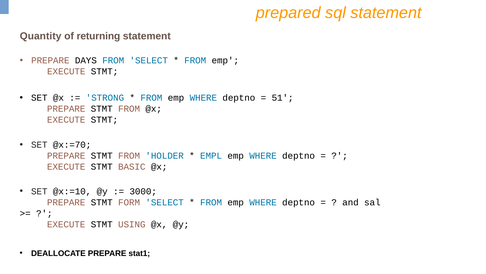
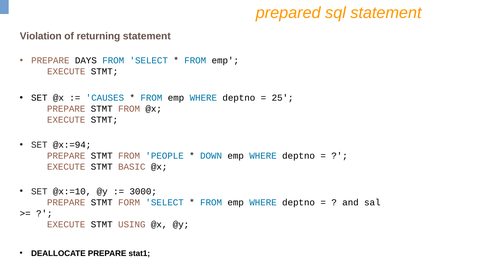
Quantity: Quantity -> Violation (41, 36)
STRONG: STRONG -> CAUSES (105, 98)
51: 51 -> 25 (283, 98)
@x:=70: @x:=70 -> @x:=94 (72, 145)
HOLDER: HOLDER -> PEOPLE (165, 156)
EMPL: EMPL -> DOWN (211, 156)
